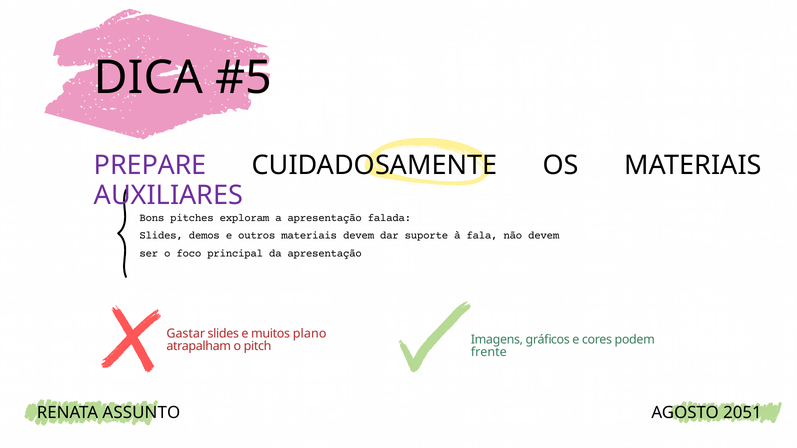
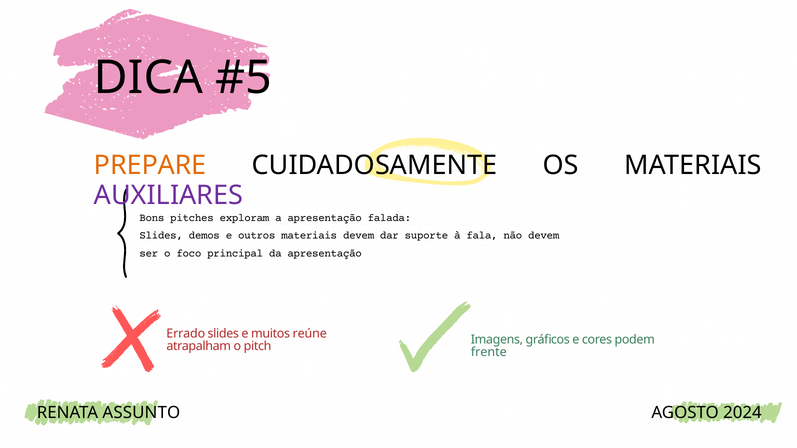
PREPARE colour: purple -> orange (150, 166)
Gastar: Gastar -> Errado (186, 334)
plano: plano -> reúne (310, 334)
2051: 2051 -> 2024 (742, 413)
